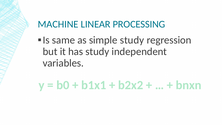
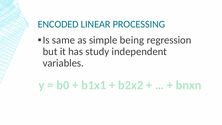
MACHINE: MACHINE -> ENCODED (58, 24)
simple study: study -> being (132, 40)
